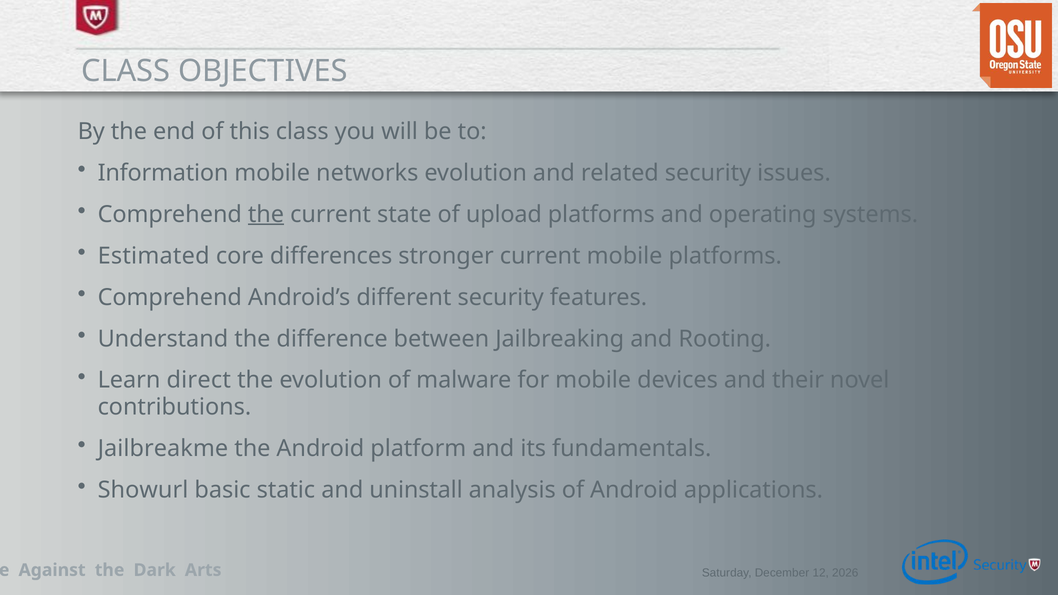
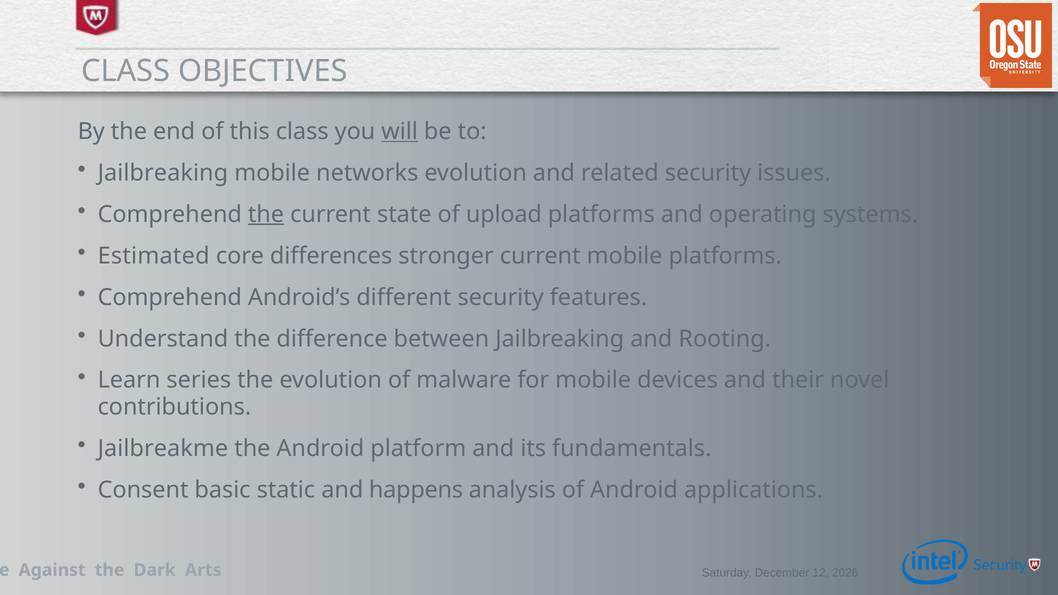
will underline: none -> present (400, 131)
Information: Information -> Jailbreaking (163, 173)
direct: direct -> series (199, 380)
Showurl: Showurl -> Consent (143, 490)
uninstall: uninstall -> happens (416, 490)
